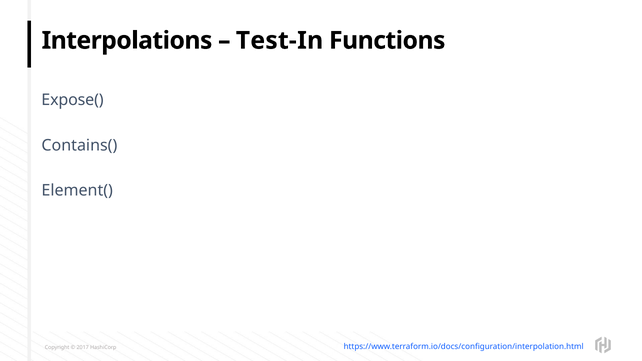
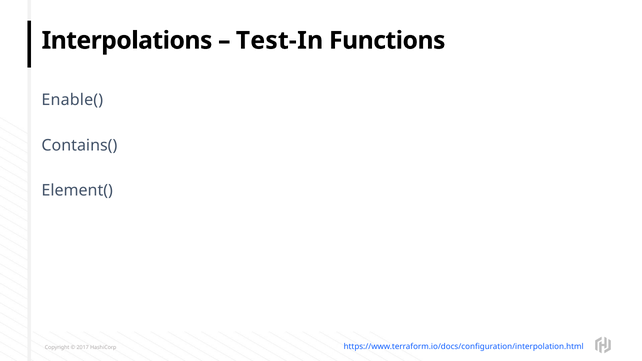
Expose(: Expose( -> Enable( (72, 100)
